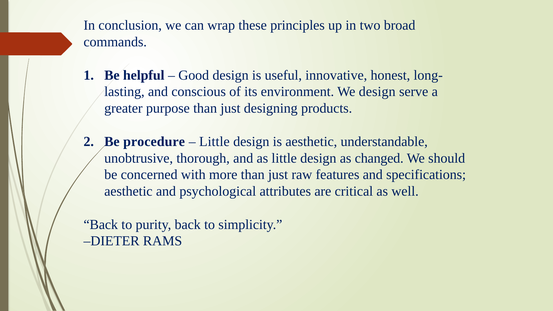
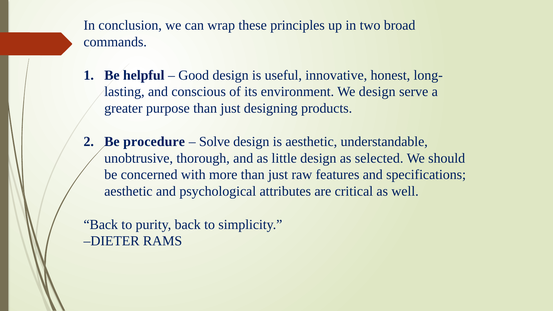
Little: Little -> Solve (215, 142)
changed: changed -> selected (379, 158)
